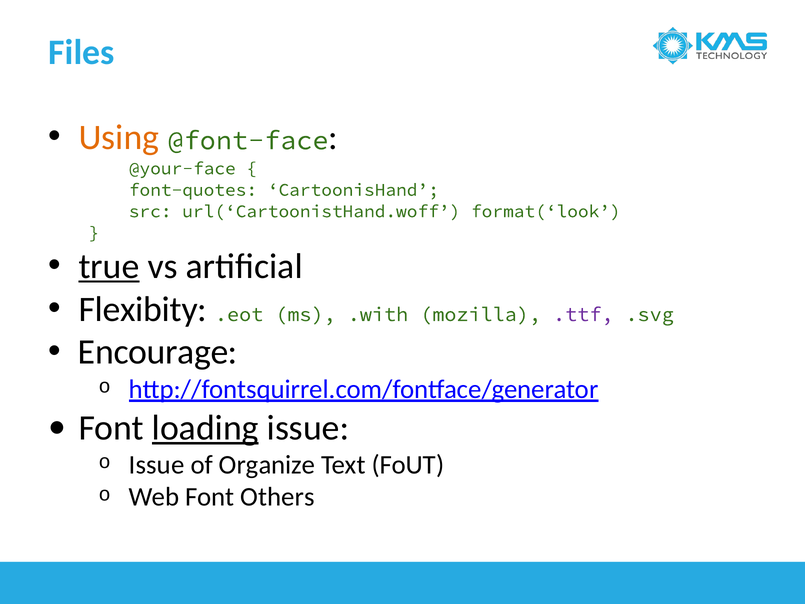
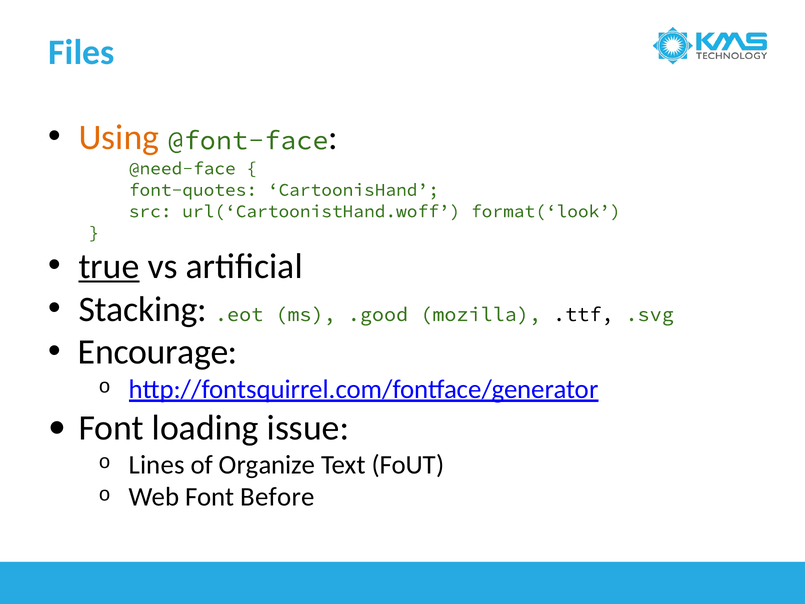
@your-face: @your-face -> @need-face (182, 168)
Flexibity: Flexibity -> Stacking (143, 309)
.with: .with -> .good (378, 314)
.ttf colour: purple -> black (583, 314)
loading underline: present -> none (205, 428)
Issue: Issue -> Lines (157, 465)
Others: Others -> Before (277, 497)
